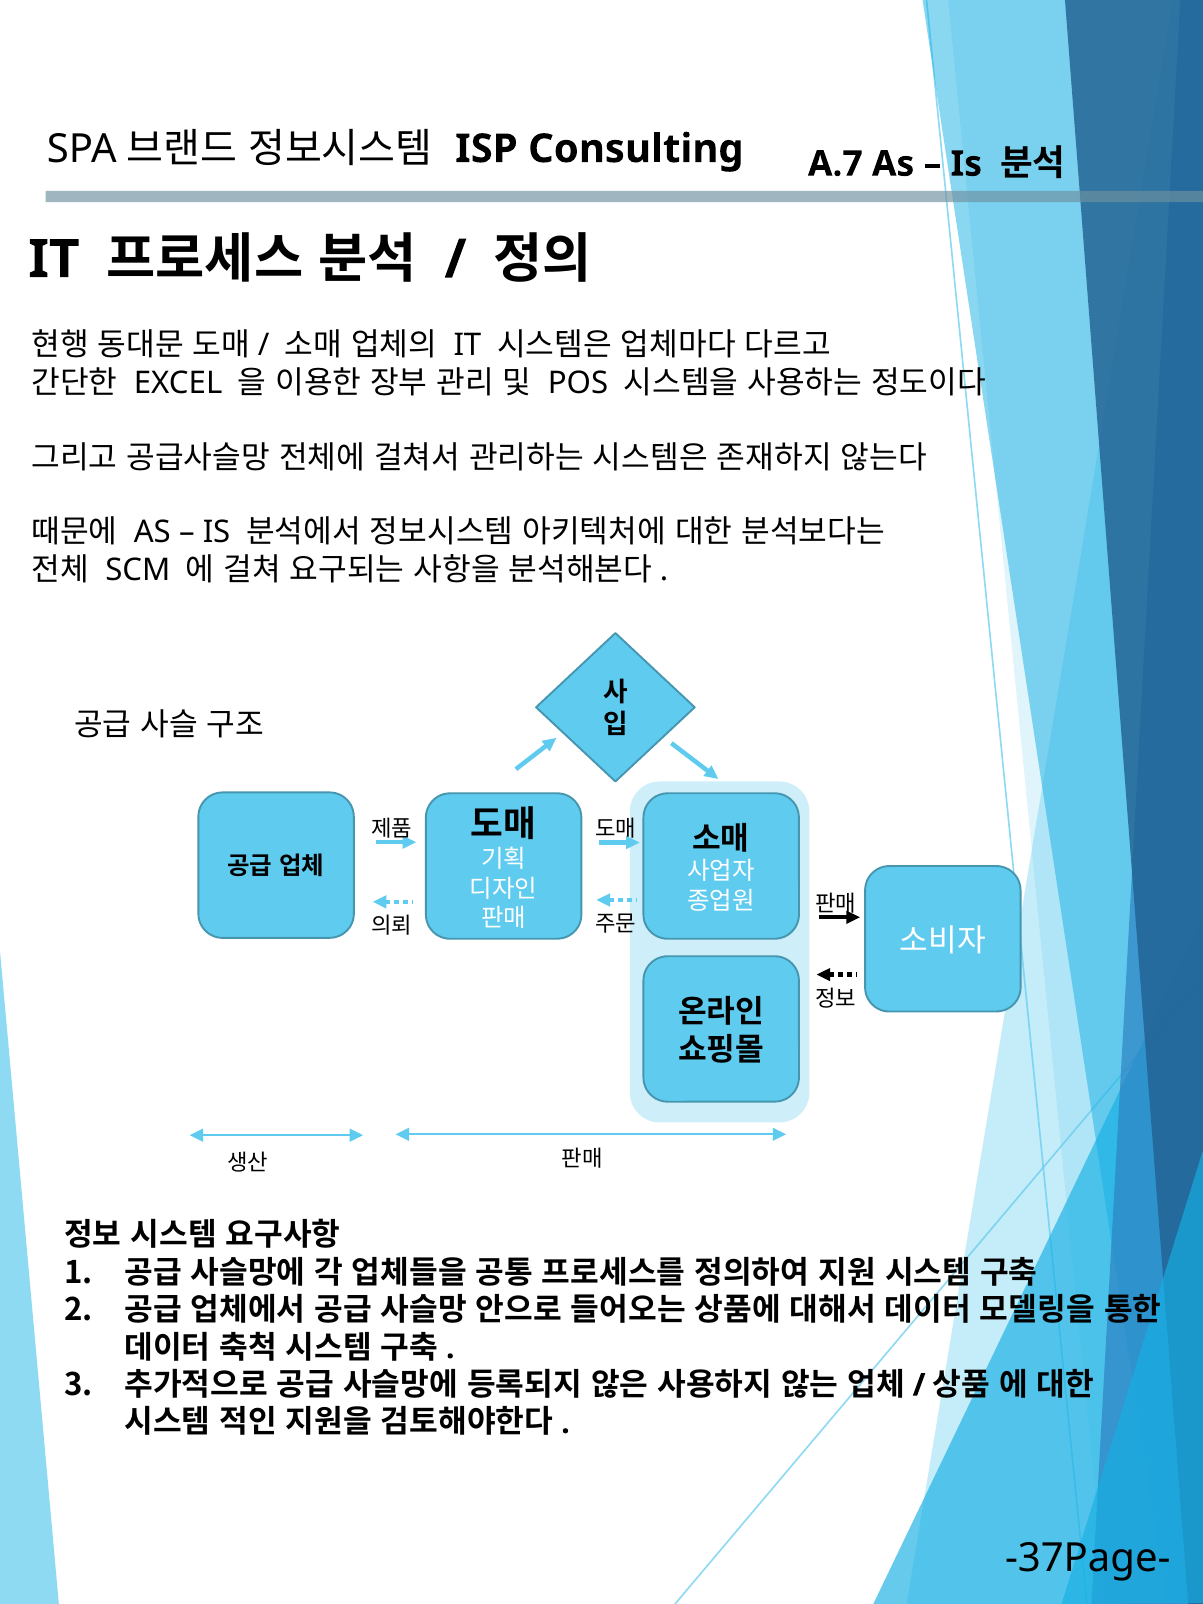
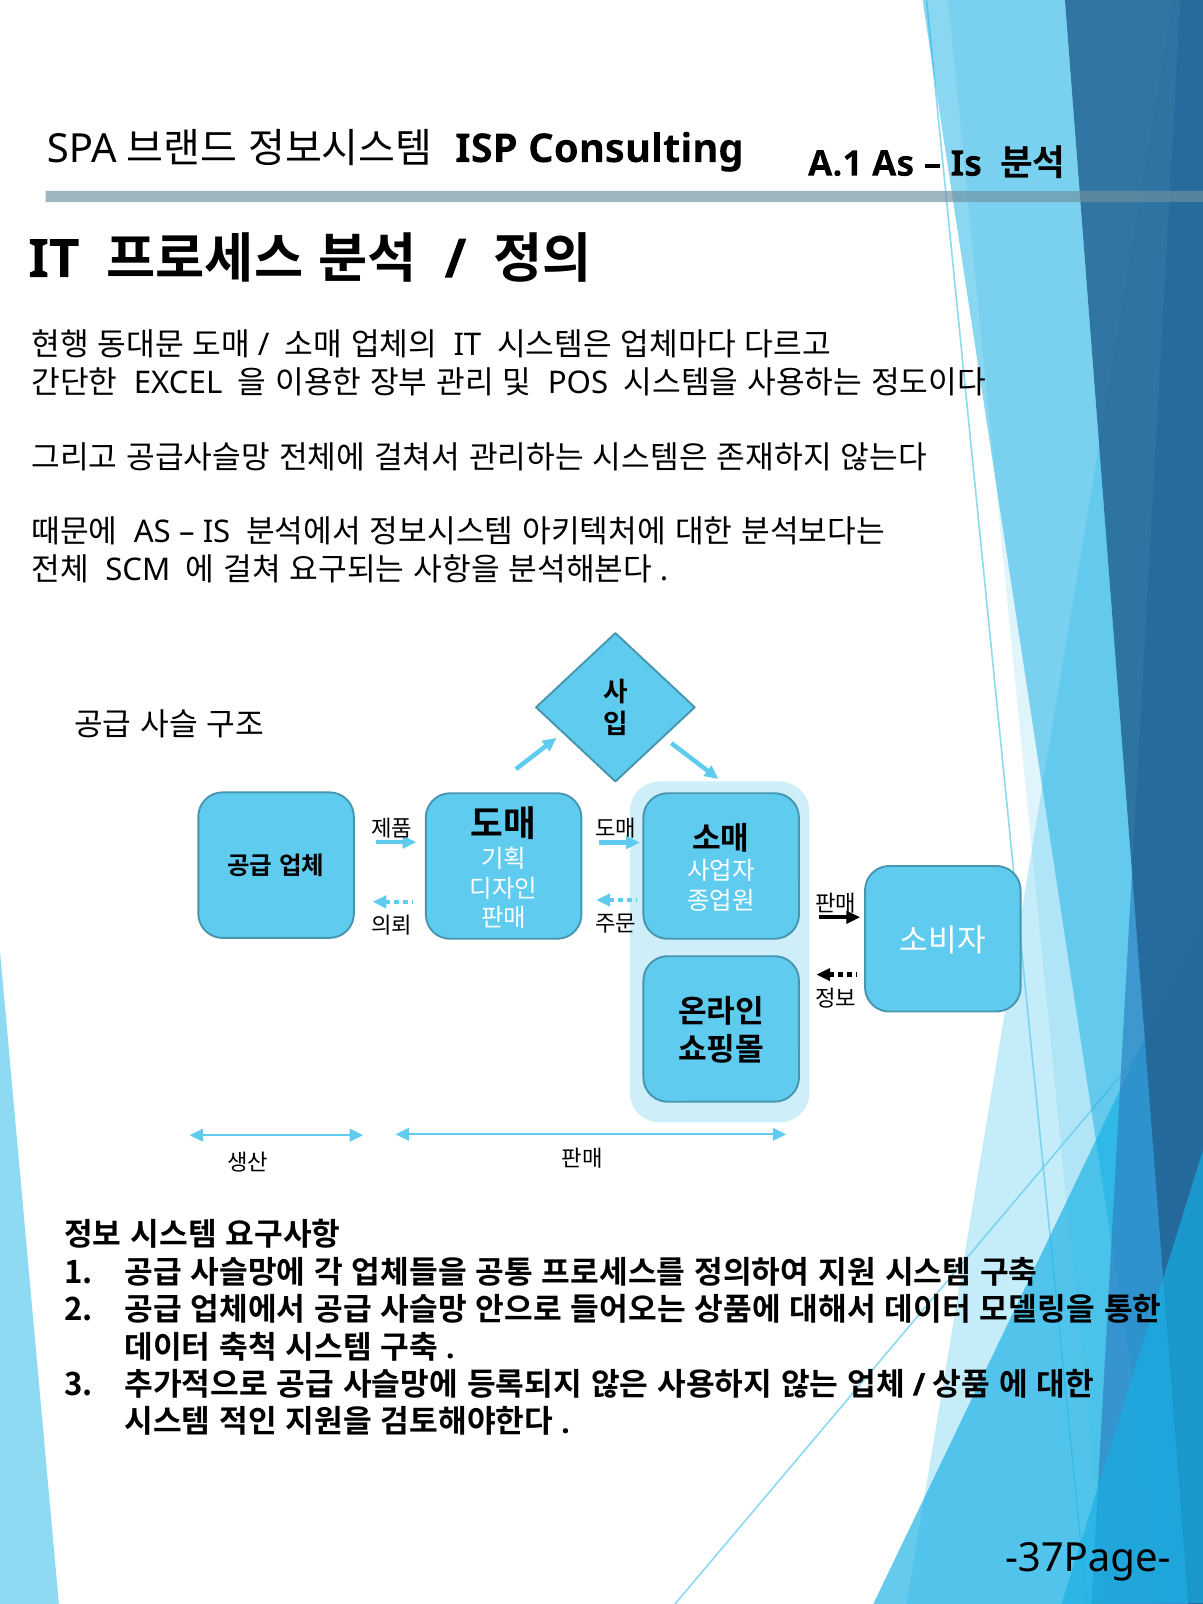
A.7: A.7 -> A.1 (835, 164)
